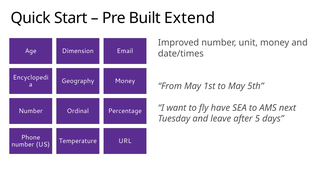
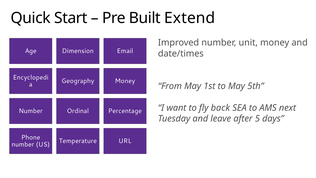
have: have -> back (220, 108)
